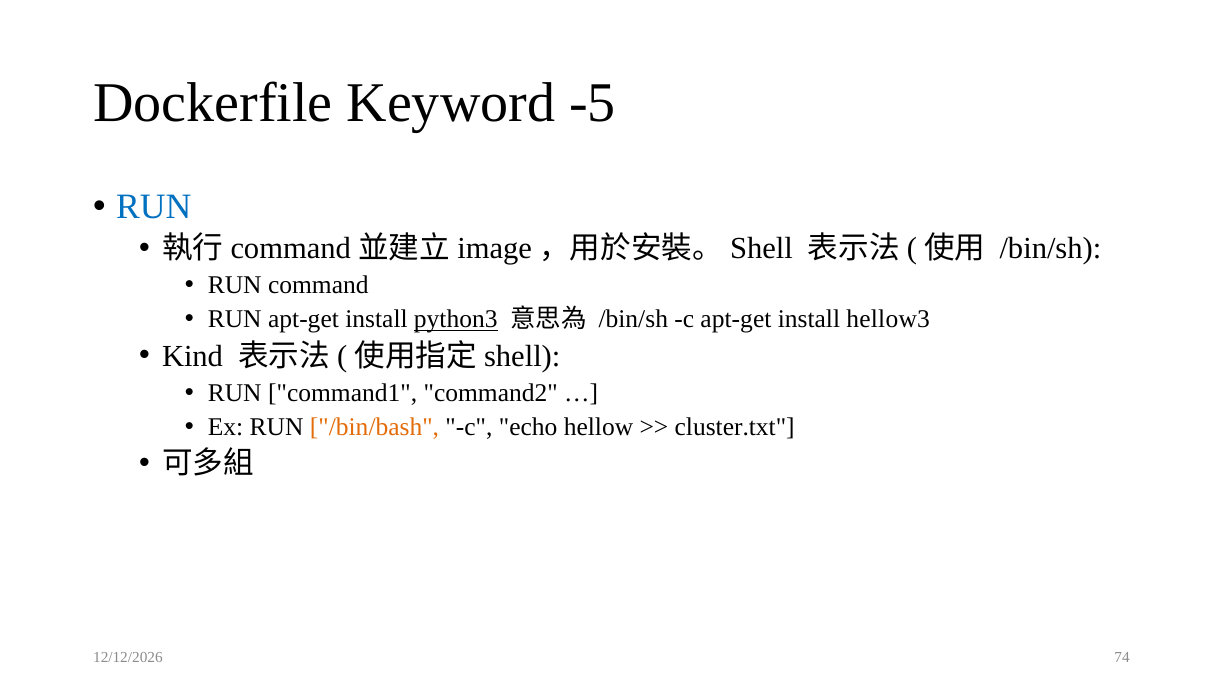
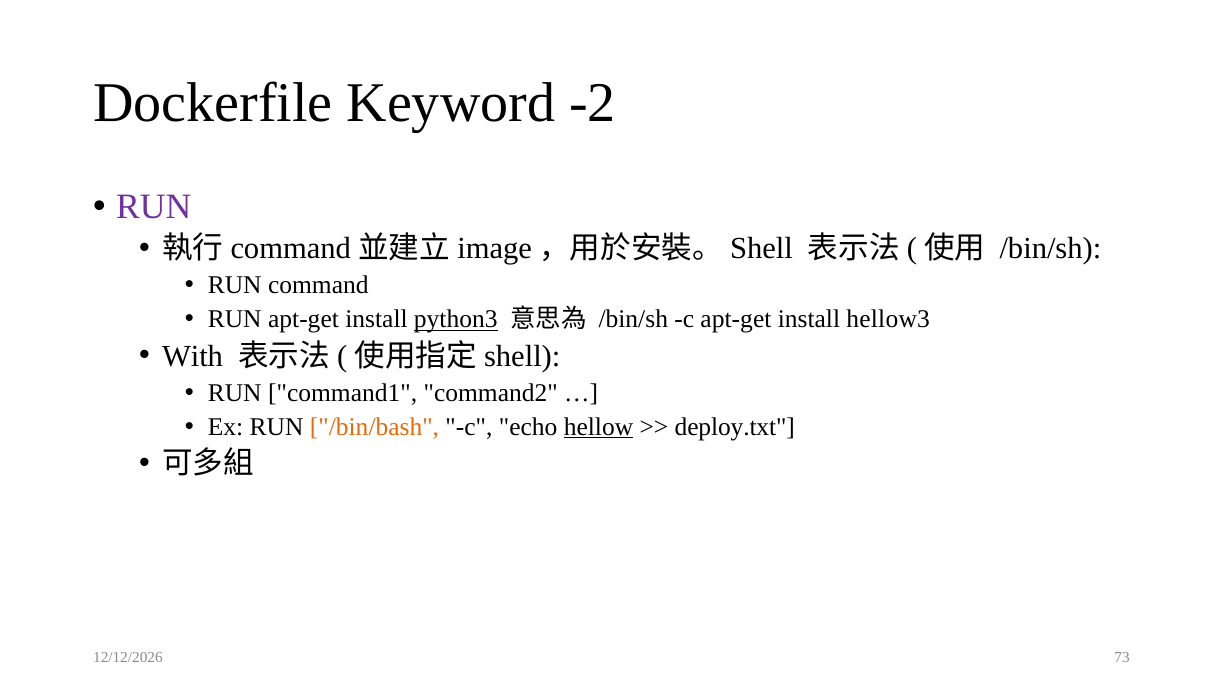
-5: -5 -> -2 (593, 103)
RUN colour: blue -> purple (154, 207)
Kind: Kind -> With (193, 356)
hellow underline: none -> present (599, 427)
cluster.txt: cluster.txt -> deploy.txt (735, 427)
74: 74 -> 73 (1122, 657)
